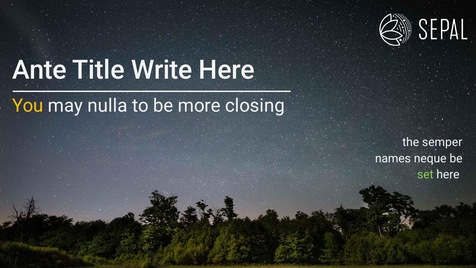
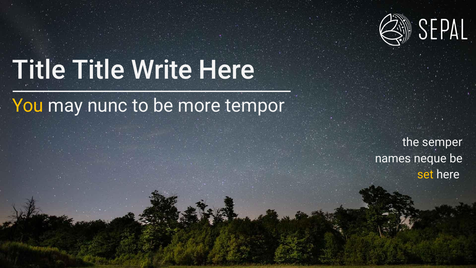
Ante: Ante -> Title (39, 70)
nulla: nulla -> nunc (107, 106)
closing: closing -> tempor (255, 106)
set colour: light green -> yellow (425, 174)
